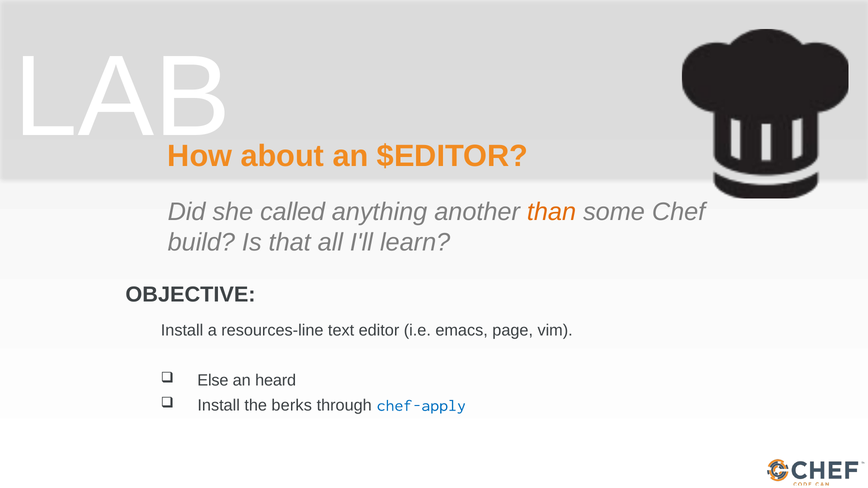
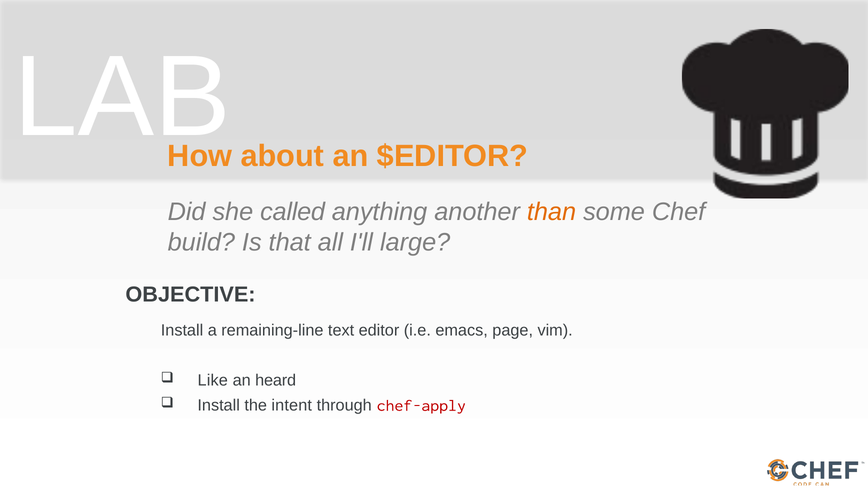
learn: learn -> large (415, 243)
resources-line: resources-line -> remaining-line (272, 331)
Else: Else -> Like (213, 381)
berks: berks -> intent (292, 406)
chef-apply colour: blue -> red (421, 406)
